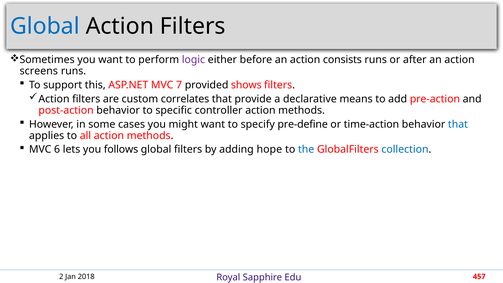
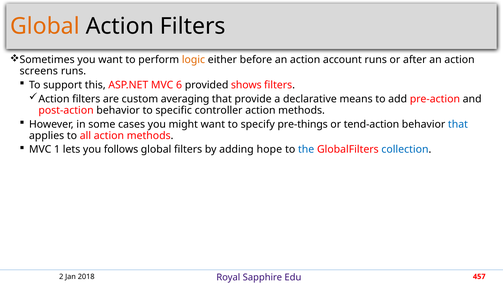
Global colour: blue -> orange (45, 26)
logic colour: purple -> orange (193, 60)
consists: consists -> account (342, 60)
7: 7 -> 6 (179, 85)
correlates: correlates -> averaging (185, 99)
pre-define: pre-define -> pre-things (303, 124)
time-action: time-action -> tend-action (371, 124)
6: 6 -> 1 (57, 149)
